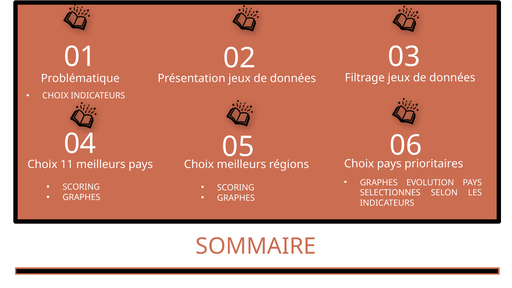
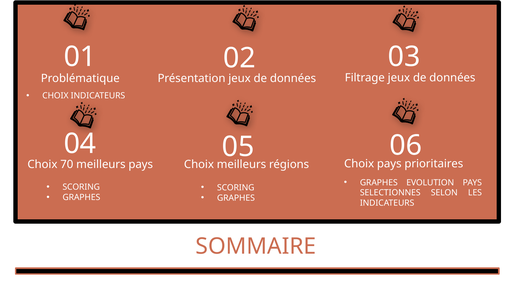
11: 11 -> 70 (67, 164)
